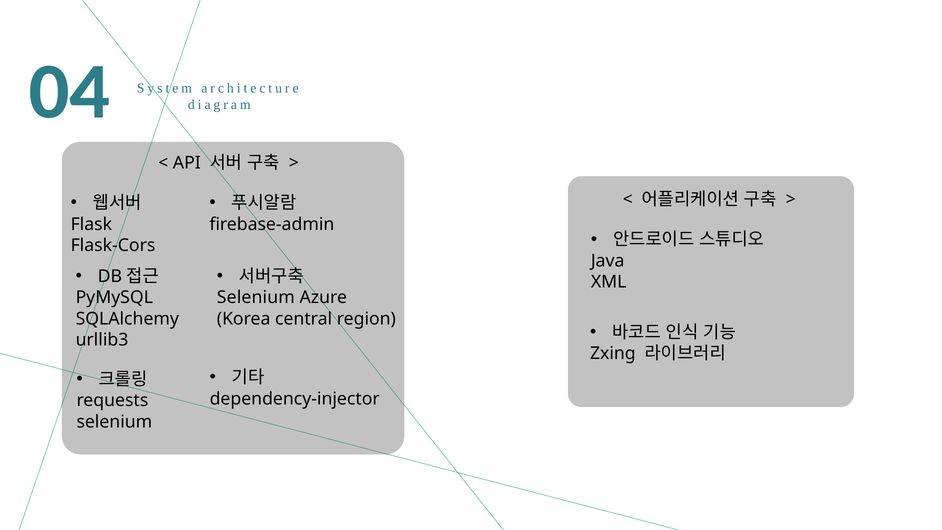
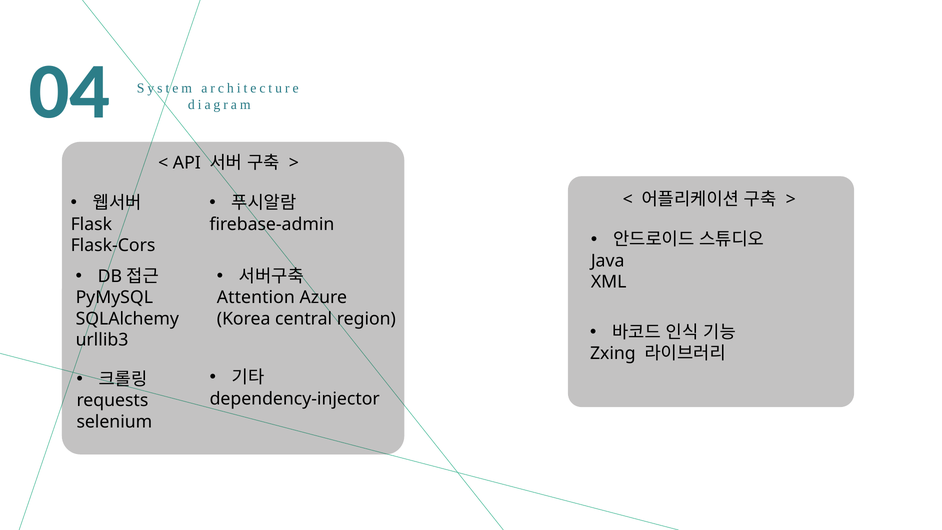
Selenium: Selenium -> Attention (256, 297)
